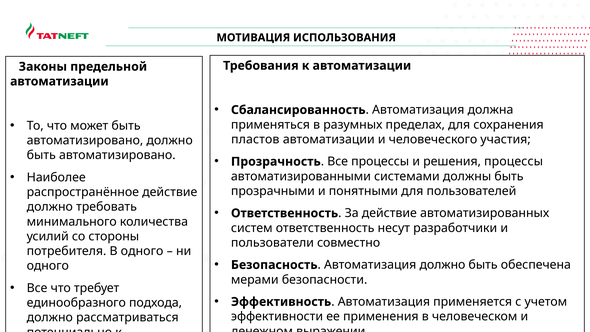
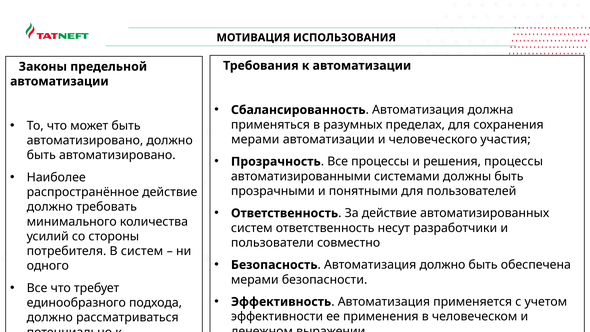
пластов: пластов -> мерами (255, 139)
В одного: одного -> систем (142, 251)
